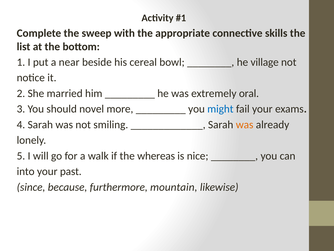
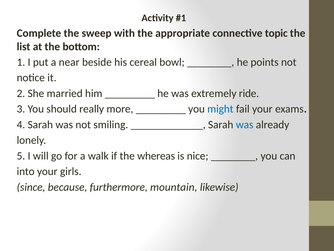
skills: skills -> topic (276, 33)
village: village -> points (265, 62)
oral: oral -> ride (249, 93)
novel: novel -> really (92, 109)
was colour: orange -> blue (245, 124)
past: past -> girls (71, 171)
